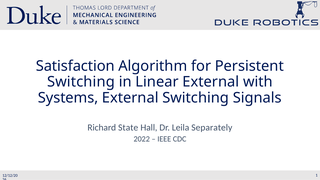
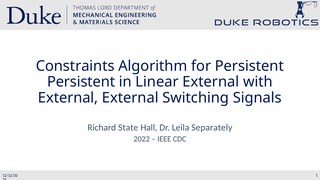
Satisfaction: Satisfaction -> Constraints (75, 66)
Switching: Switching -> Persistent (81, 82)
Systems: Systems -> External (68, 98)
